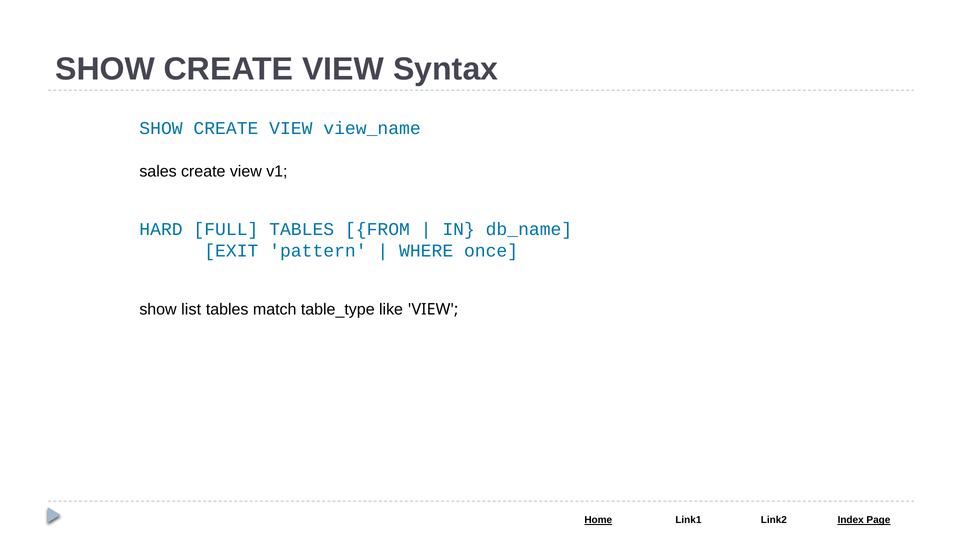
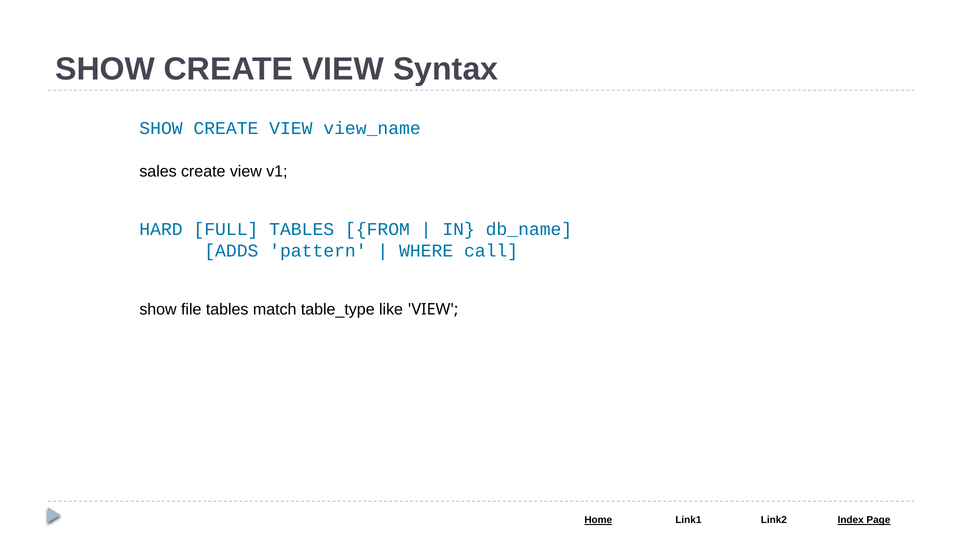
EXIT: EXIT -> ADDS (231, 251)
once: once -> call (491, 251)
list: list -> file (191, 310)
